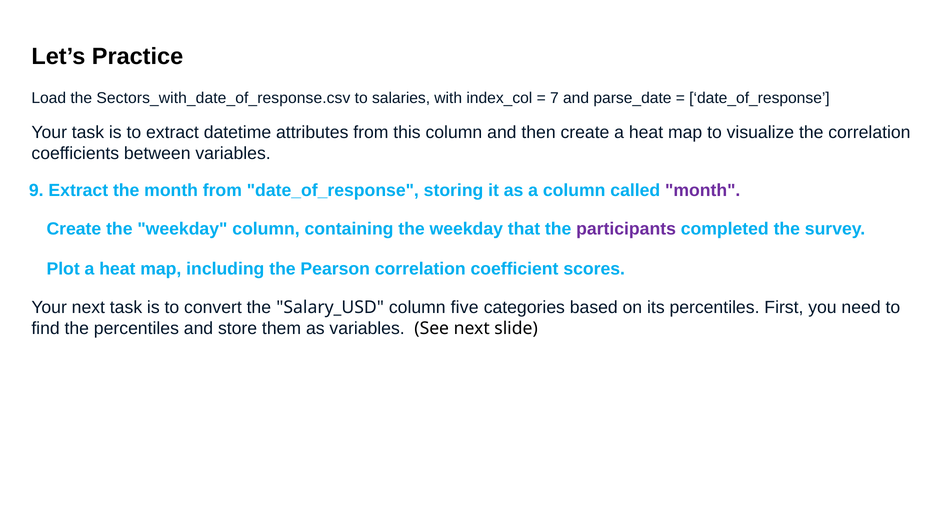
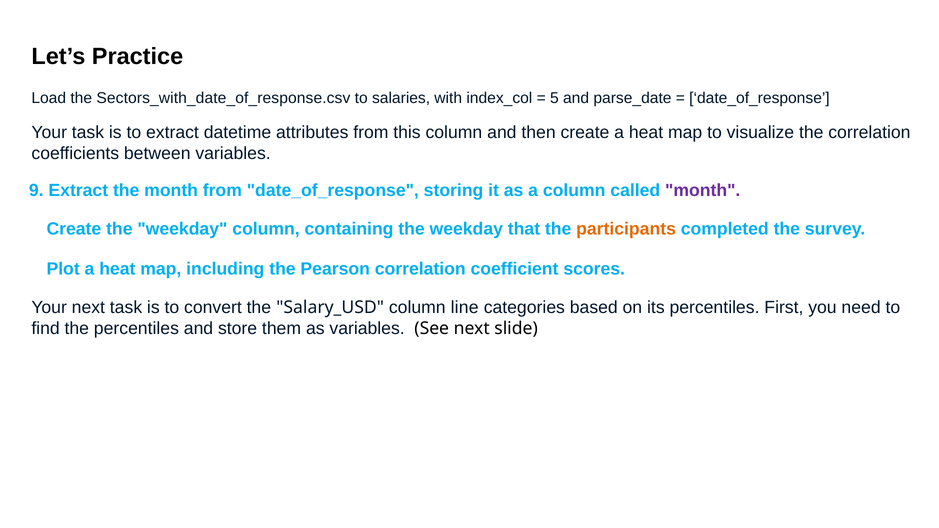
7: 7 -> 5 (554, 98)
participants colour: purple -> orange (626, 229)
five: five -> line (465, 308)
